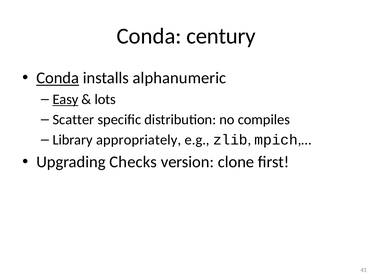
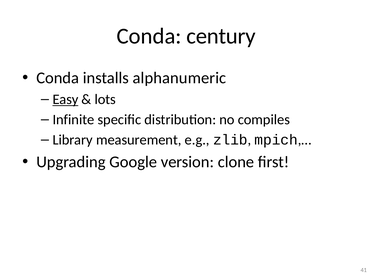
Conda underline: present -> none (58, 78)
Scatter: Scatter -> Infinite (73, 120)
appropriately: appropriately -> measurement (139, 140)
Checks: Checks -> Google (133, 162)
